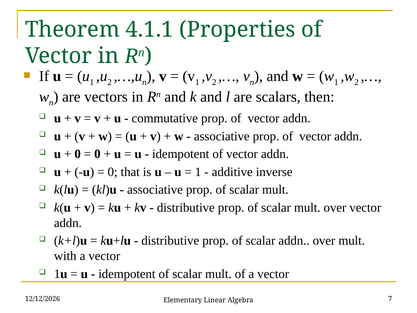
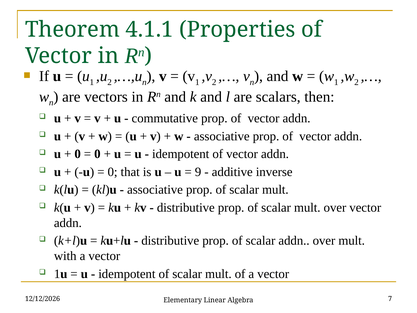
1: 1 -> 9 (198, 172)
